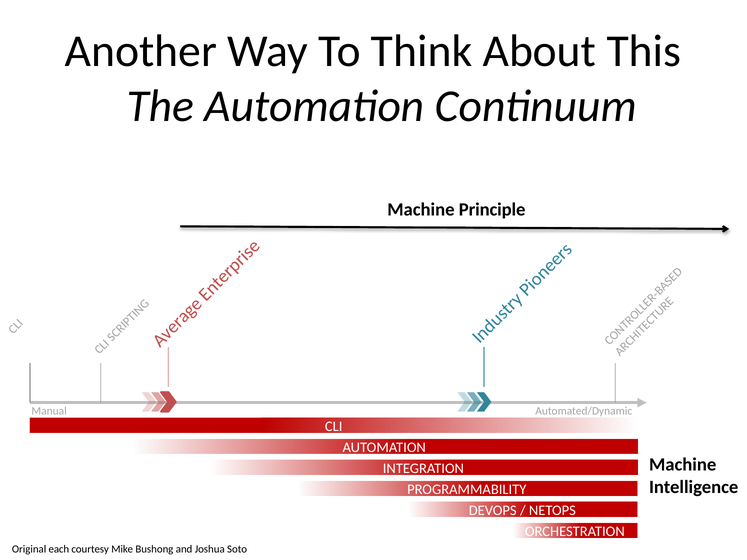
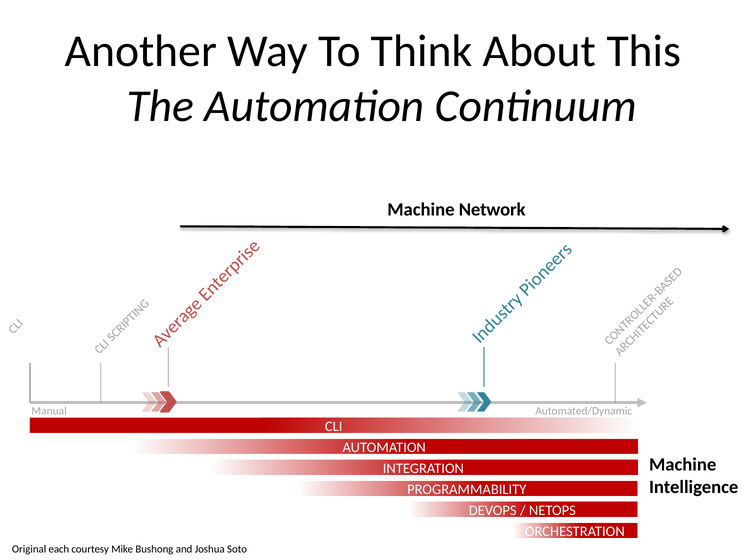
Principle: Principle -> Network (492, 210)
